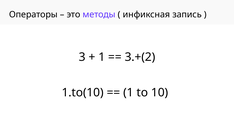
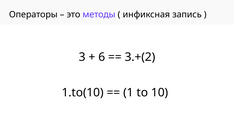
1: 1 -> 6 (102, 57)
